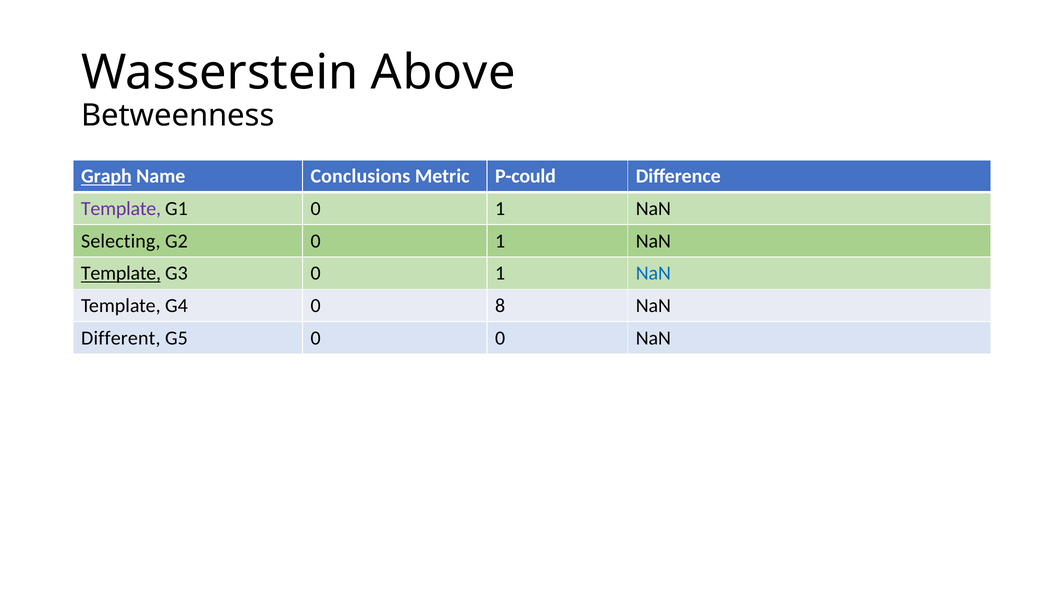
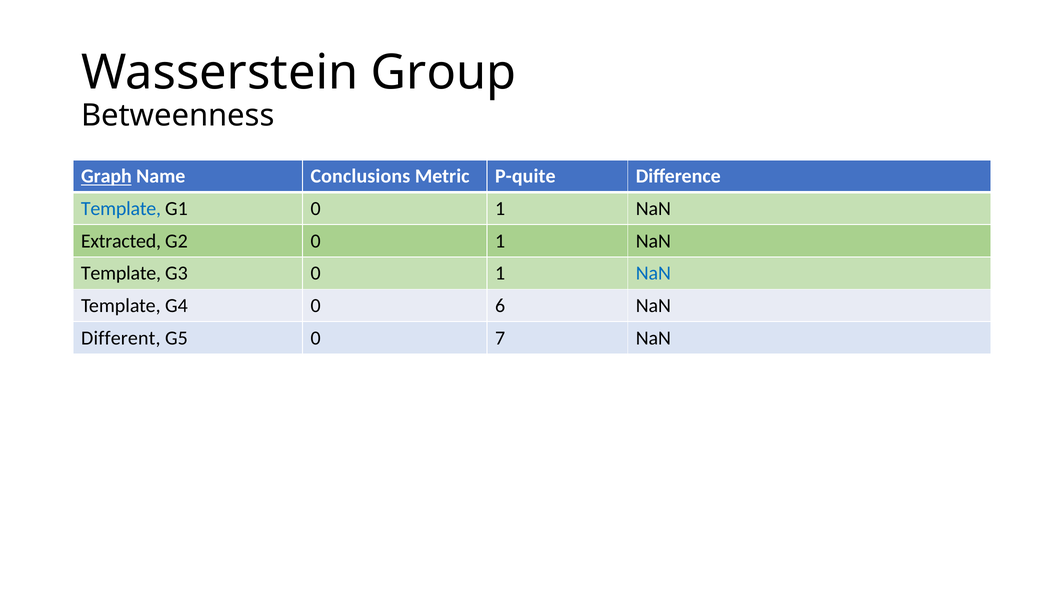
Above: Above -> Group (444, 73)
P-could: P-could -> P-quite (525, 176)
Template colour: purple -> blue (121, 209)
Selecting: Selecting -> Extracted (121, 241)
Template underline: present -> none (121, 274)
8: 8 -> 6 (500, 306)
0 0: 0 -> 7 (500, 338)
